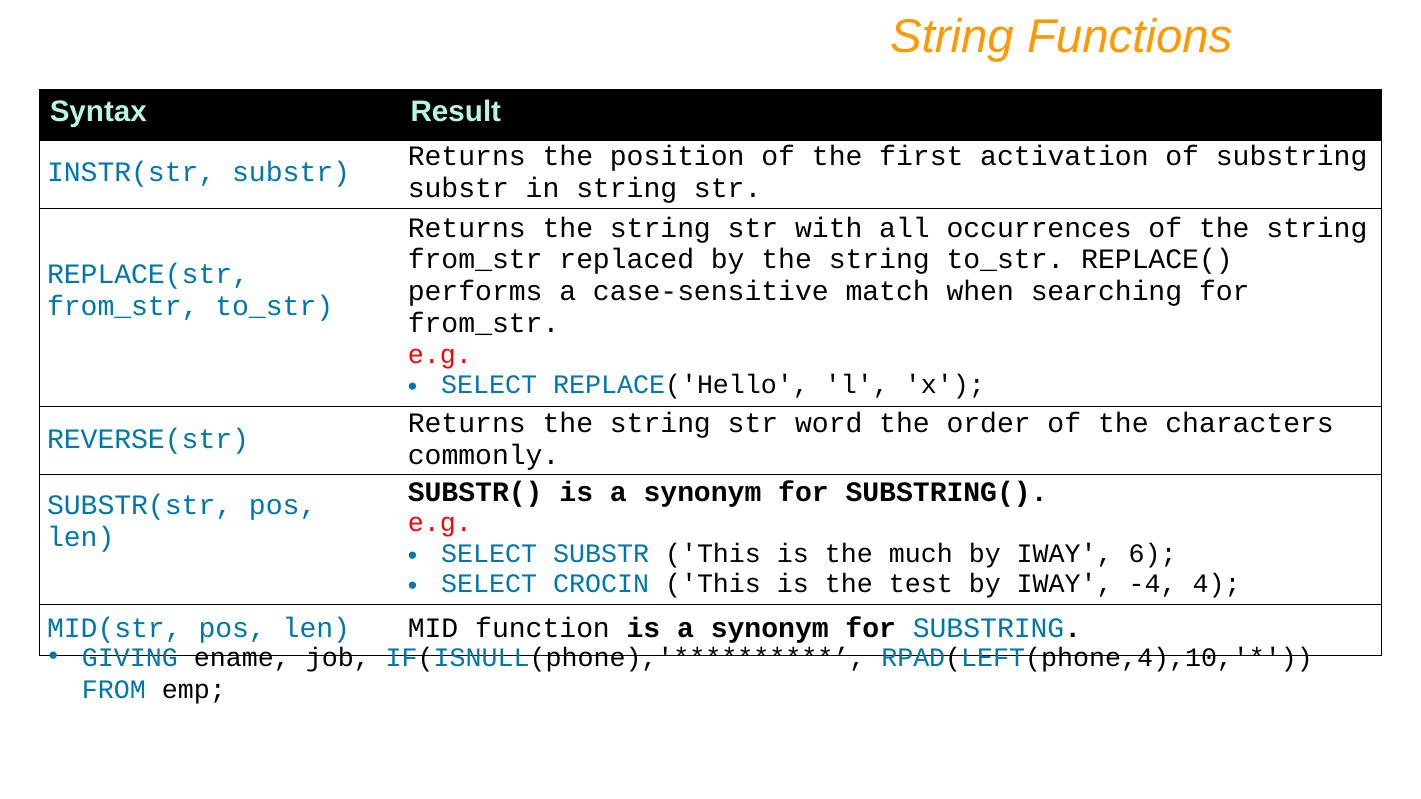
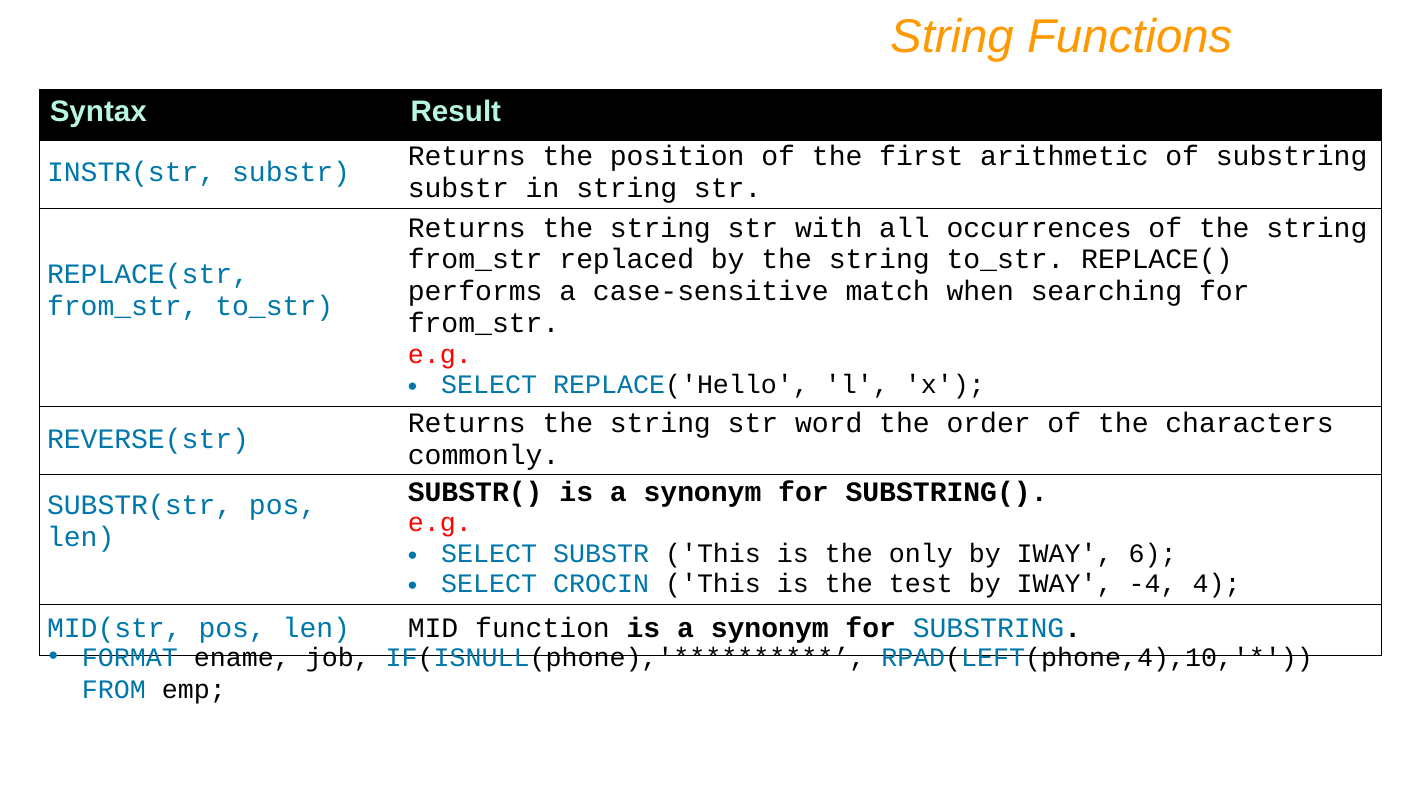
activation: activation -> arithmetic (1064, 157)
much: much -> only (921, 554)
GIVING: GIVING -> FORMAT (130, 658)
